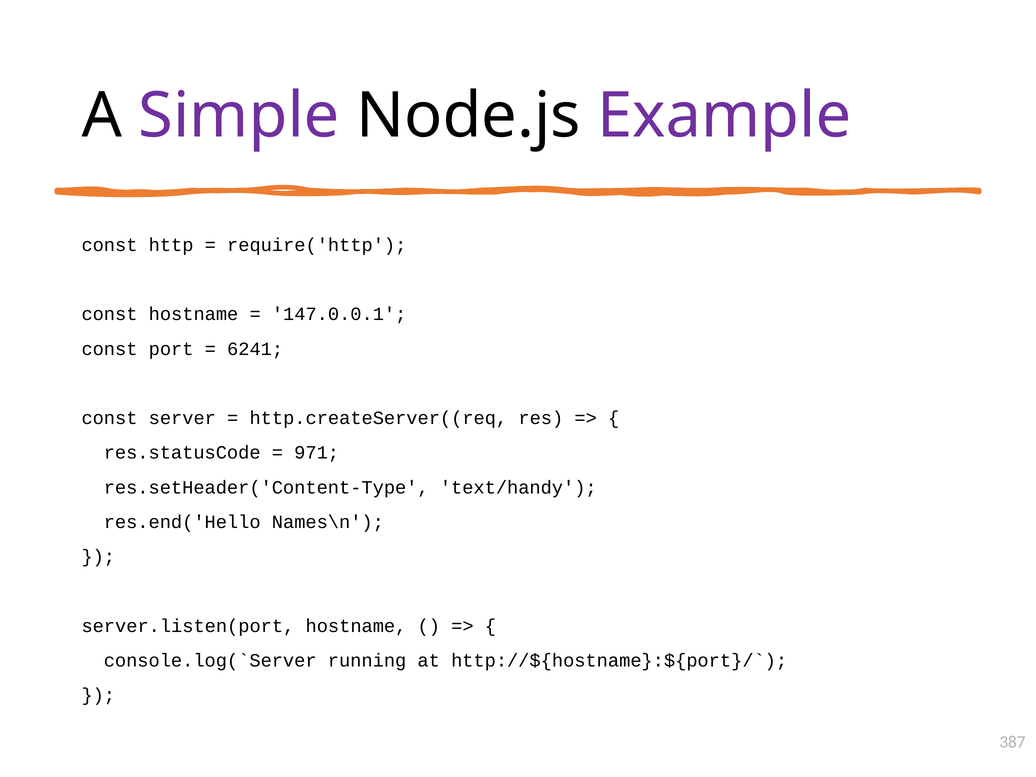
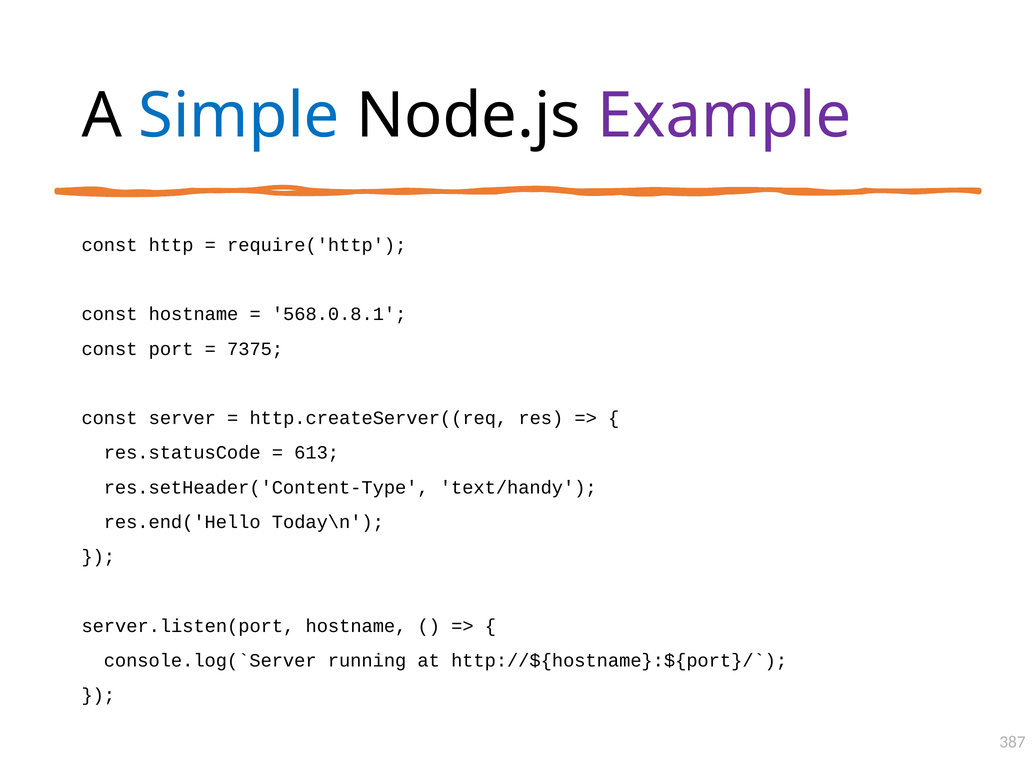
Simple colour: purple -> blue (239, 116)
147.0.0.1: 147.0.0.1 -> 568.0.8.1 (339, 314)
6241: 6241 -> 7375 (255, 349)
971: 971 -> 613 (317, 453)
Names\n: Names\n -> Today\n (328, 522)
